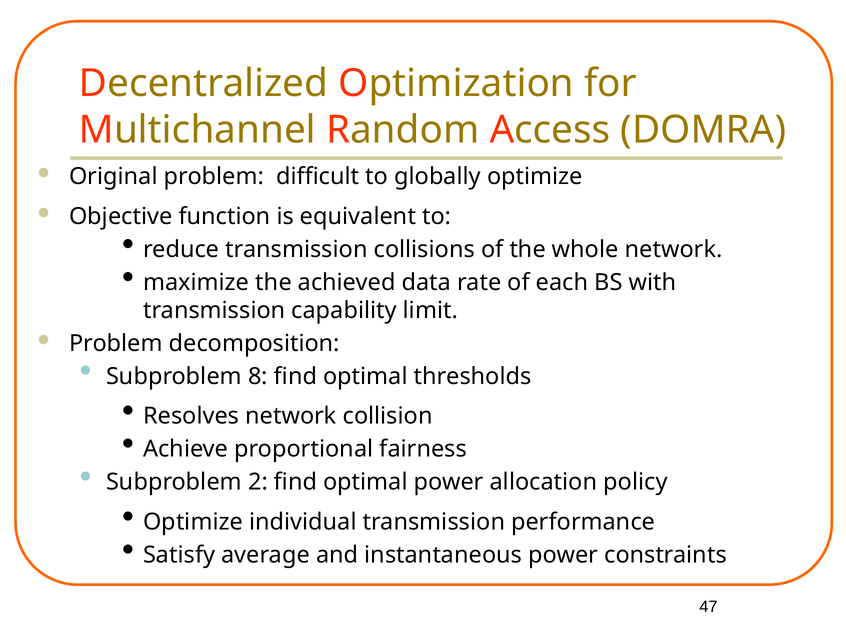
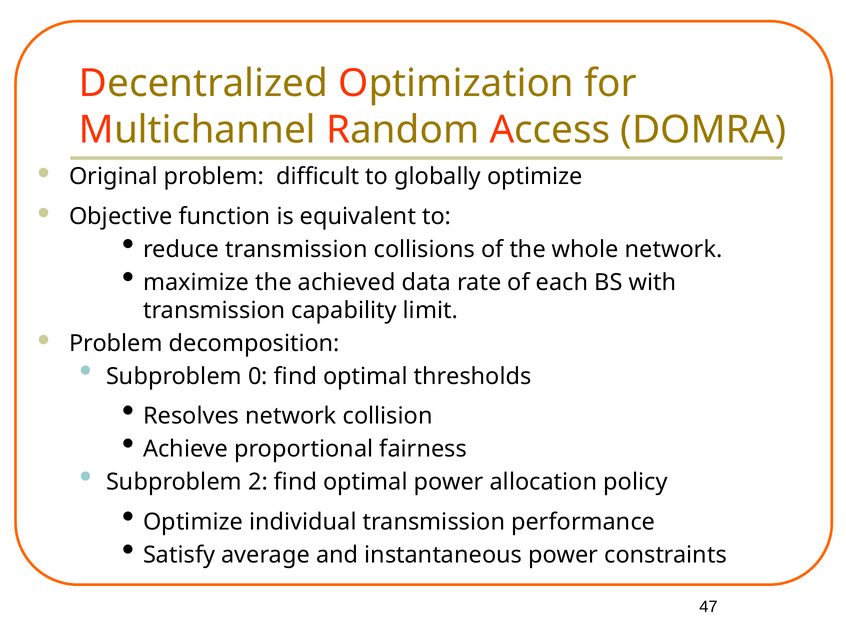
8: 8 -> 0 (258, 377)
